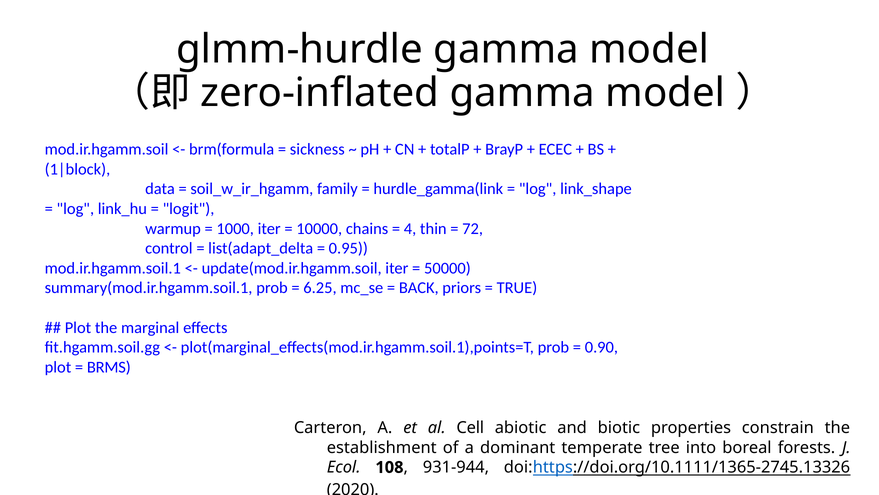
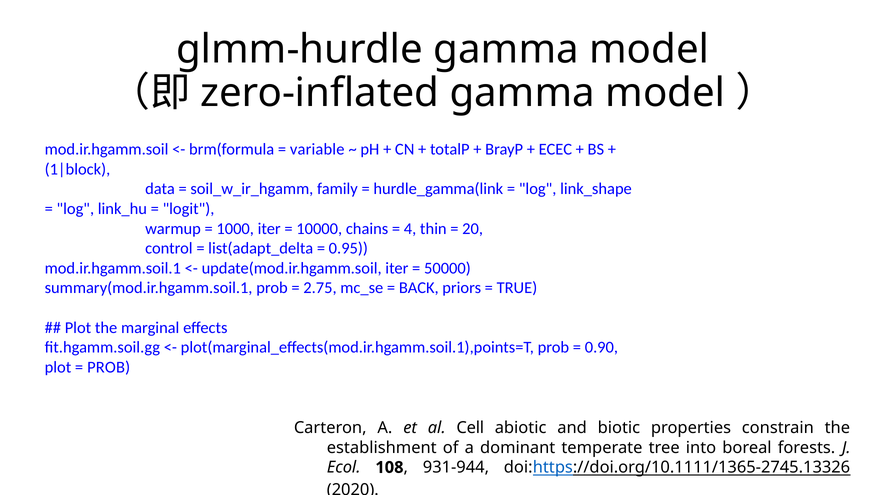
sickness: sickness -> variable (317, 149)
72: 72 -> 20 (473, 228)
6.25: 6.25 -> 2.75 (320, 288)
BRMS: BRMS -> PROB (109, 367)
